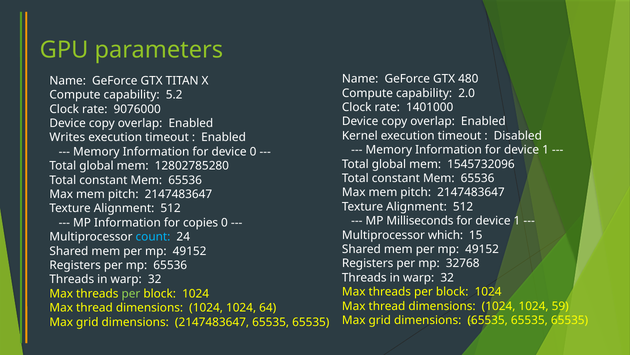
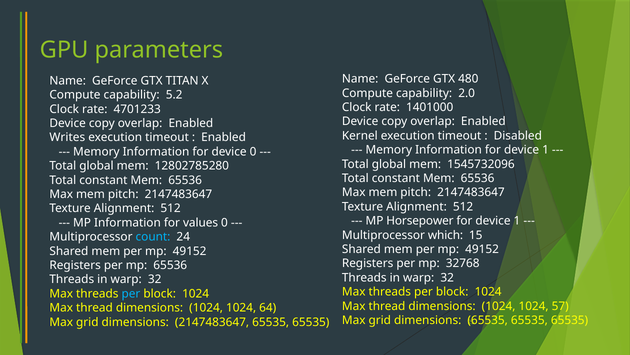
9076000: 9076000 -> 4701233 (137, 109)
Milliseconds: Milliseconds -> Horsepower (420, 221)
copies: copies -> values (201, 222)
per colour: light green -> light blue (131, 293)
59: 59 -> 57 (560, 306)
